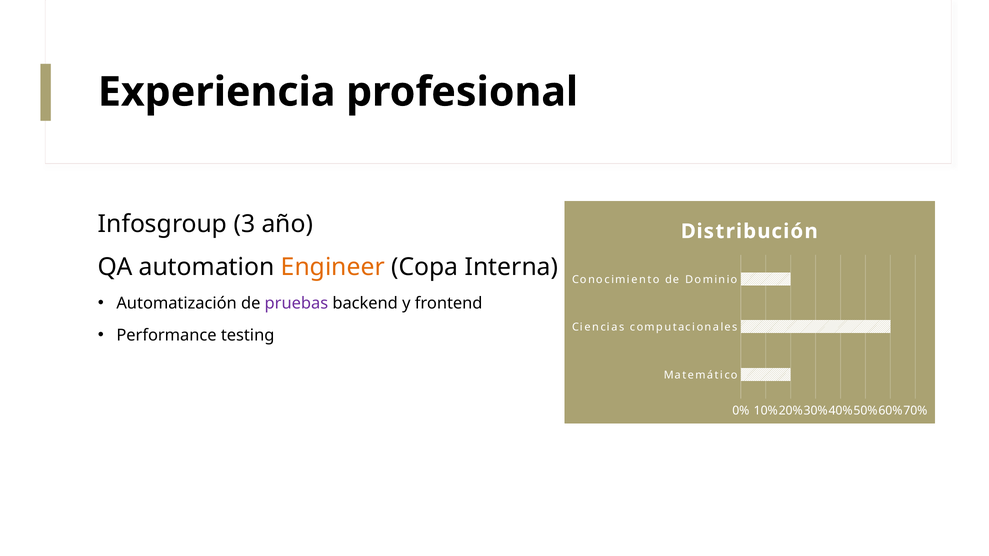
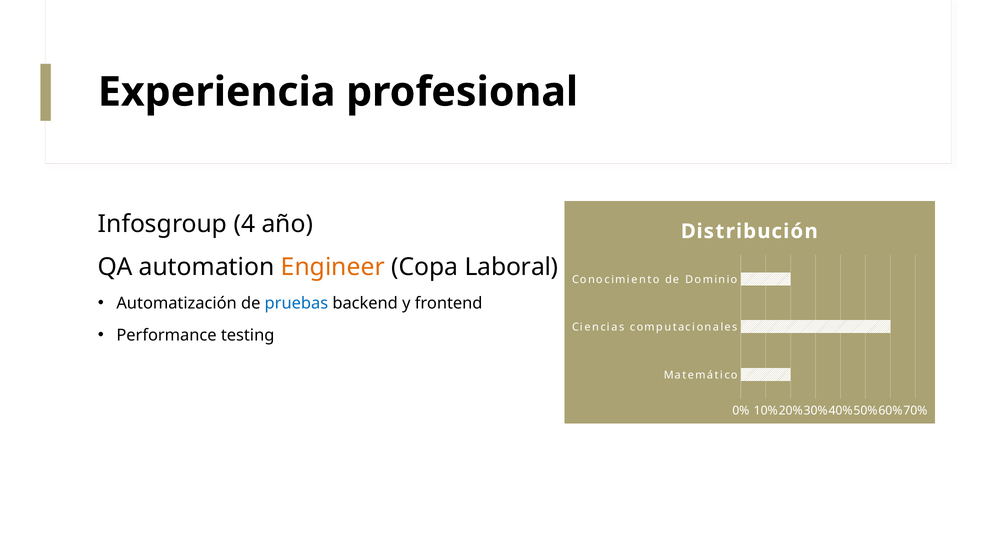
3: 3 -> 4 (244, 224)
Interna: Interna -> Laboral (512, 267)
pruebas colour: purple -> blue (296, 304)
